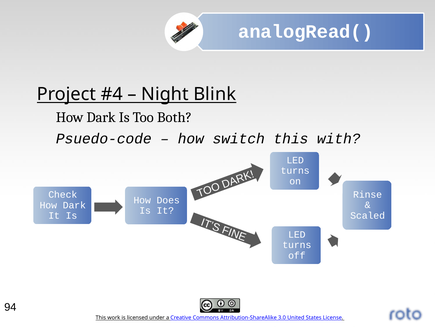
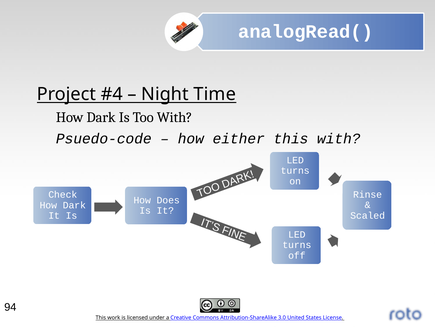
Blink: Blink -> Time (215, 94)
Too Both: Both -> With (175, 117)
switch: switch -> either (239, 138)
